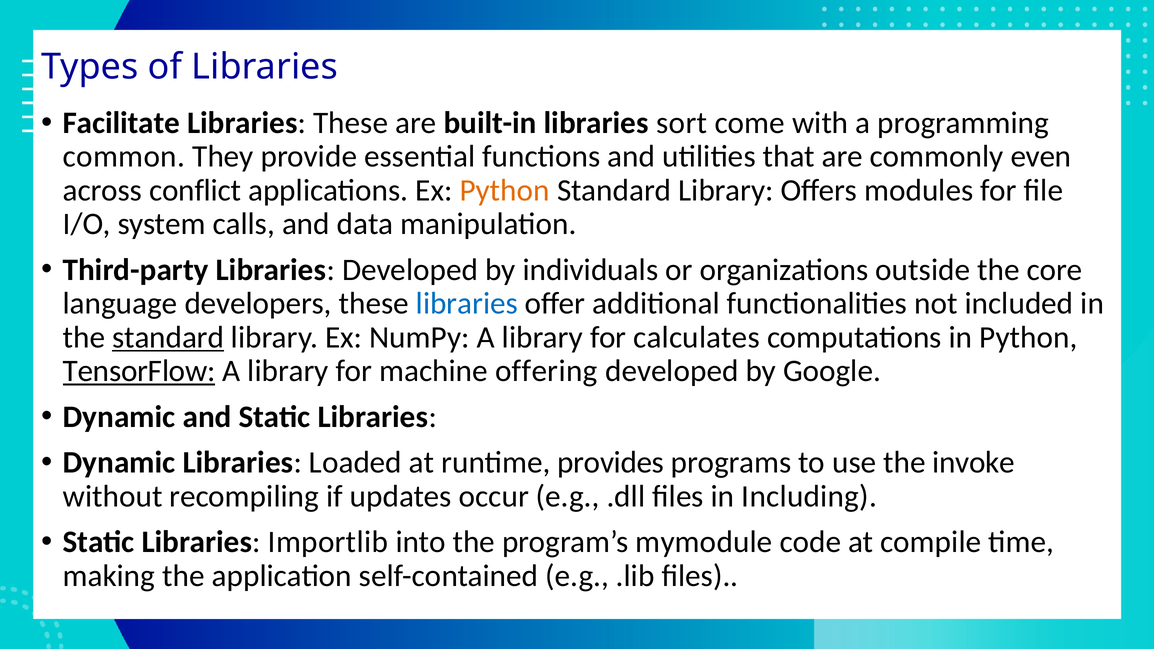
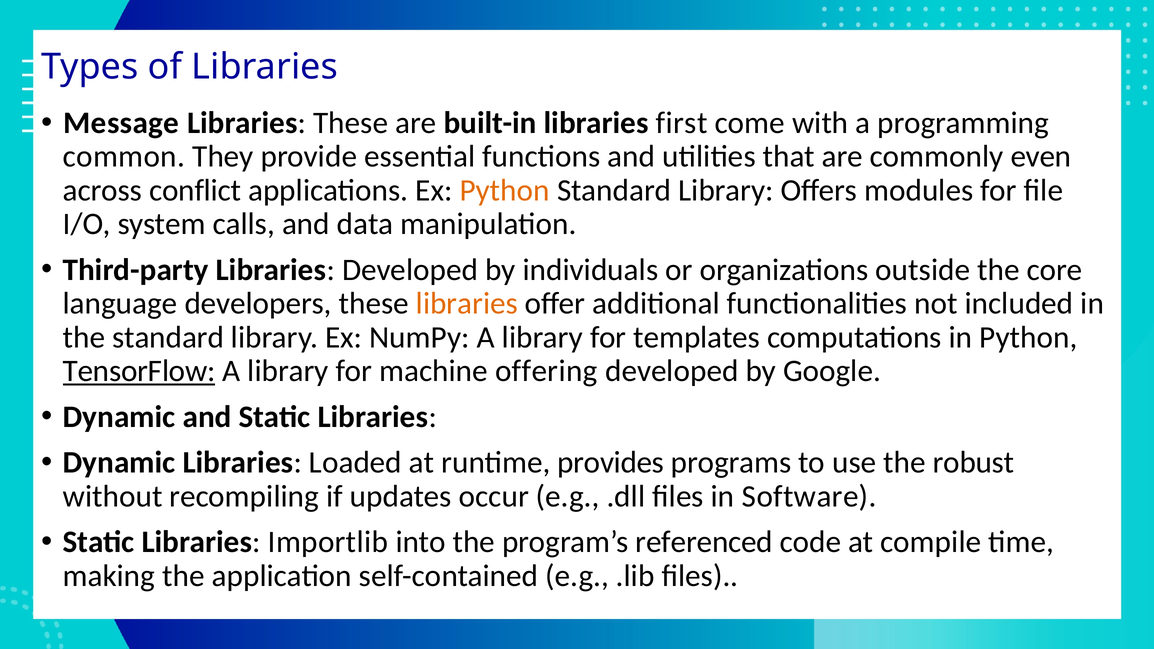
Facilitate: Facilitate -> Message (121, 123)
sort: sort -> first (682, 123)
libraries colour: blue -> orange (467, 304)
standard underline: present -> none (168, 337)
calculates: calculates -> templates (697, 337)
invoke: invoke -> robust (974, 463)
Including: Including -> Software (809, 496)
mymodule: mymodule -> referenced (704, 542)
